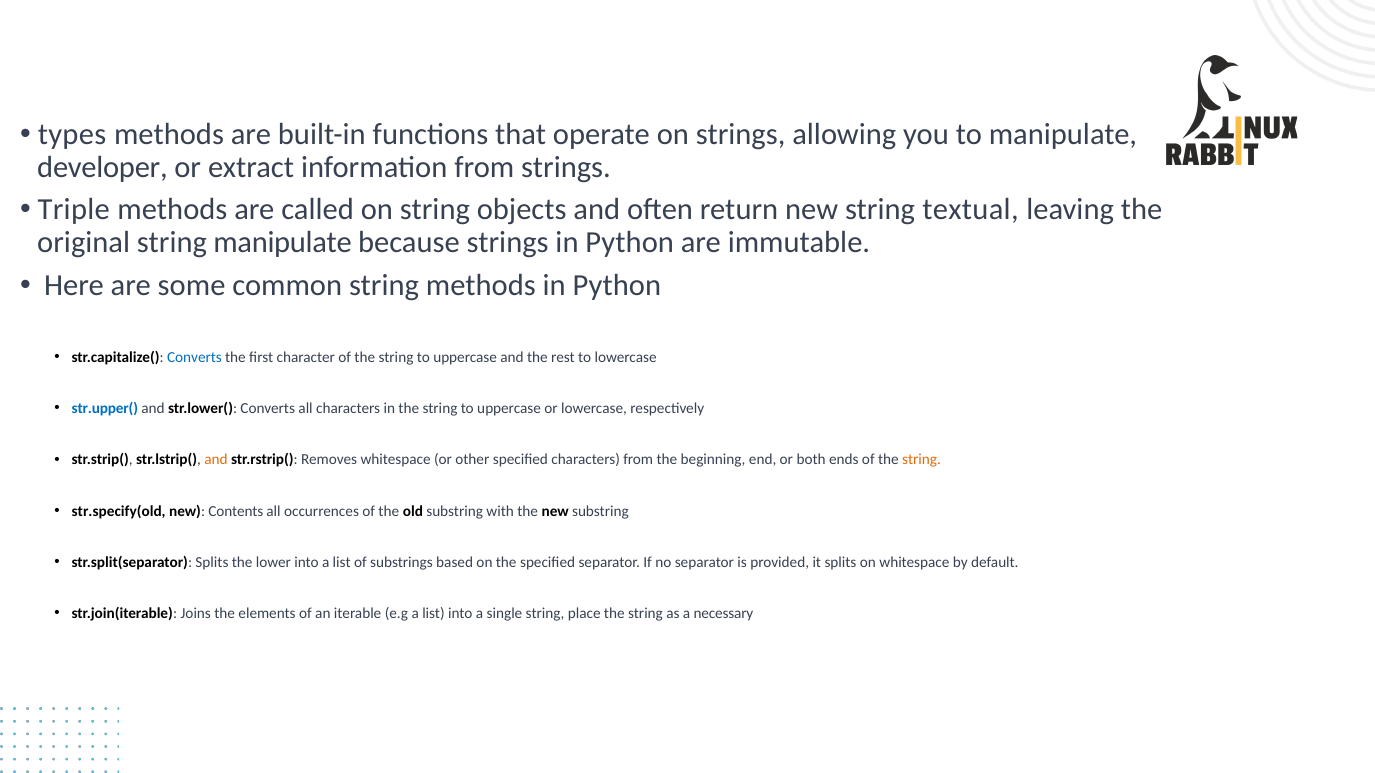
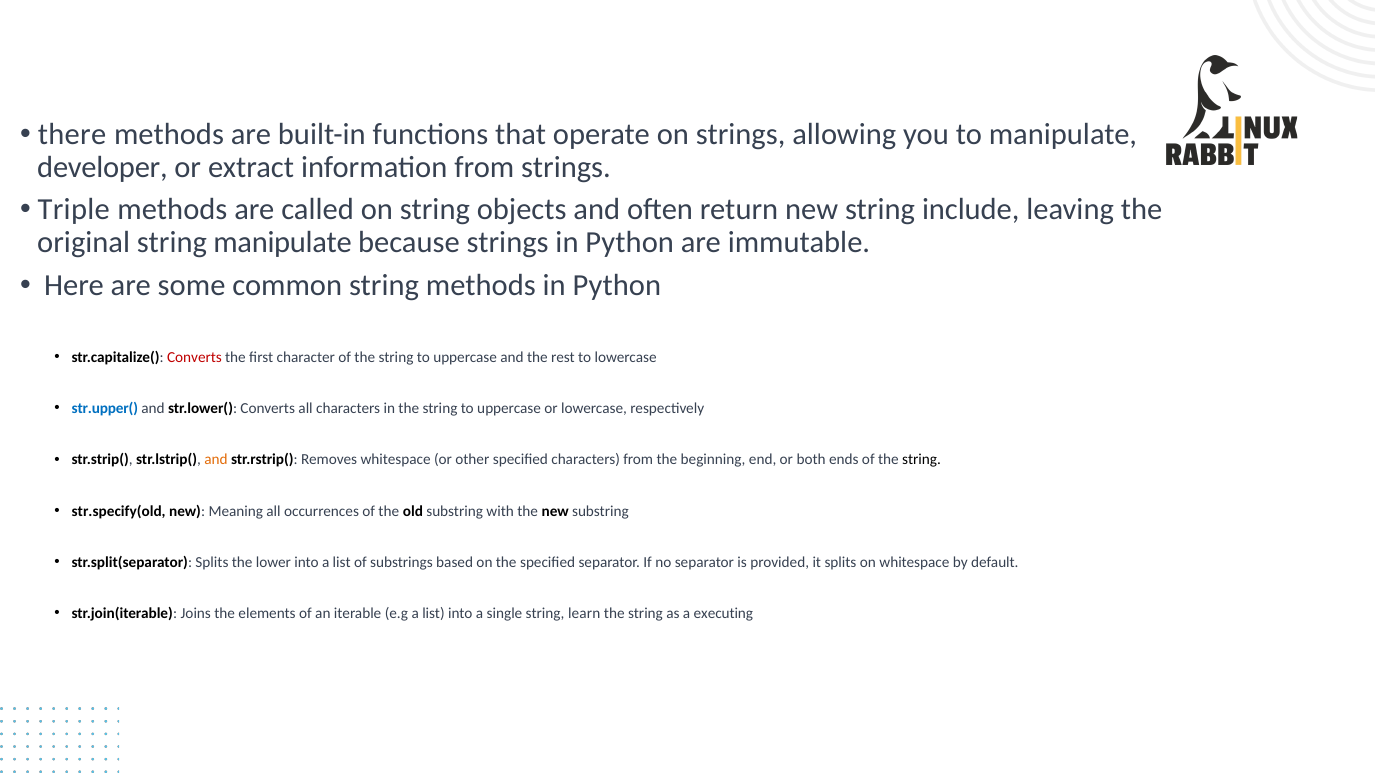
types: types -> there (72, 134)
textual: textual -> include (971, 210)
Converts colour: blue -> red (194, 358)
string colour: orange -> black (922, 460)
Contents: Contents -> Meaning (236, 511)
place: place -> learn (584, 614)
necessary: necessary -> executing (723, 614)
